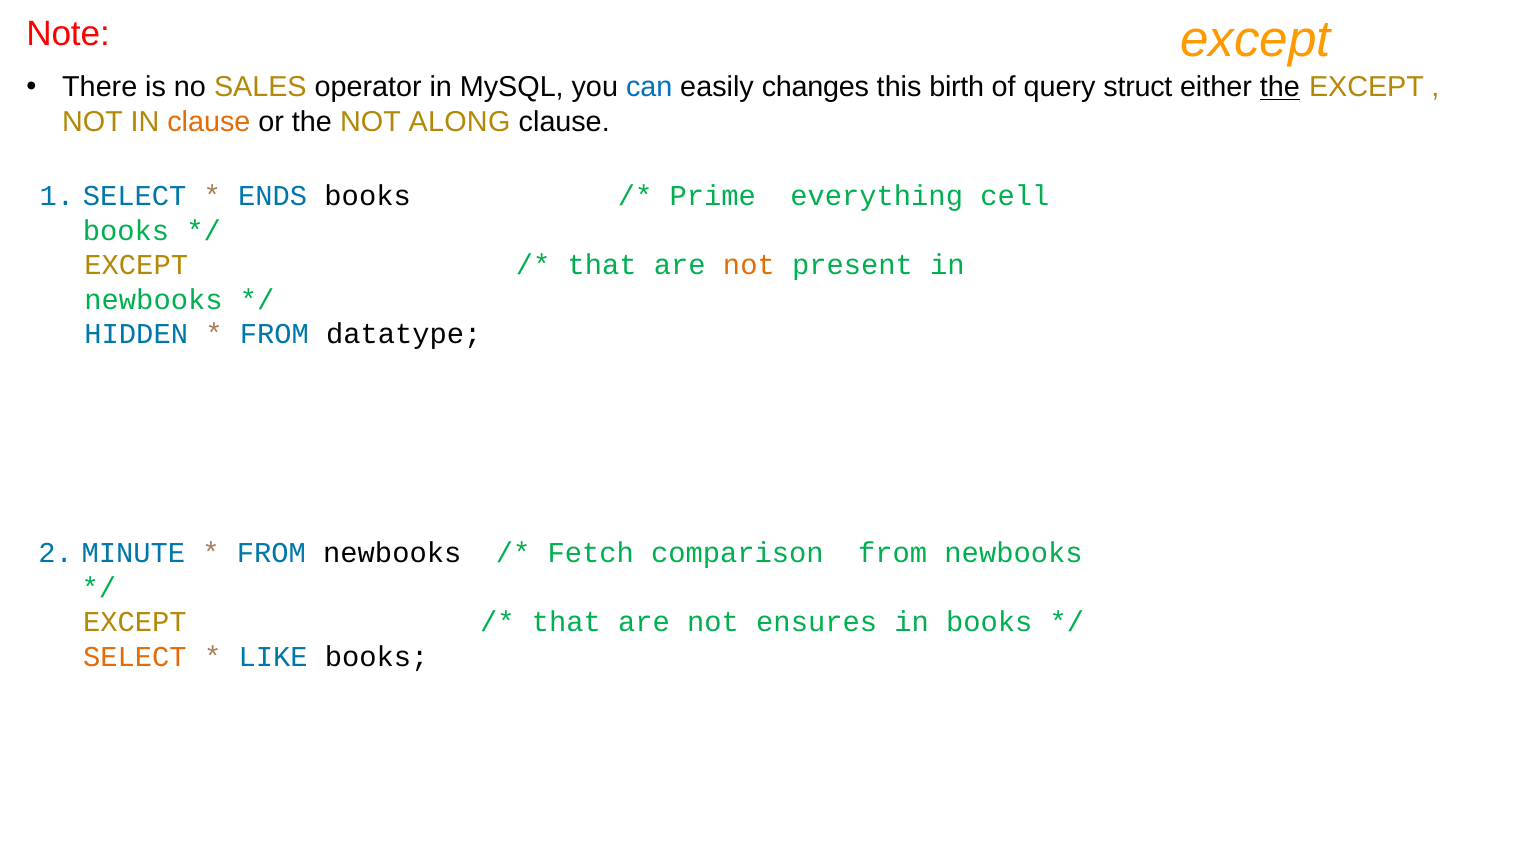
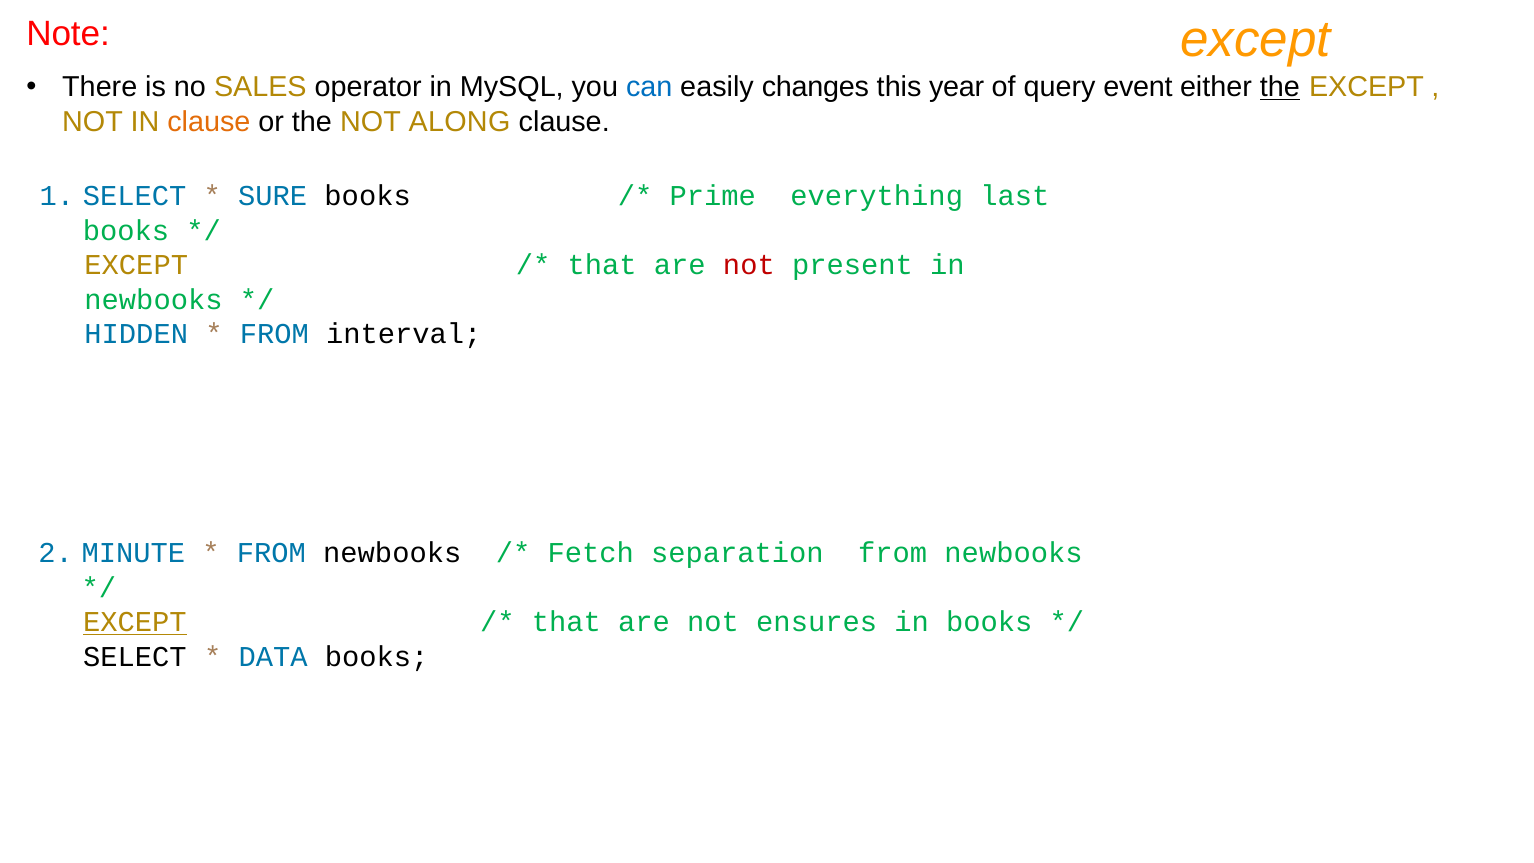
birth: birth -> year (957, 87)
struct: struct -> event (1138, 87)
ENDS: ENDS -> SURE (273, 196)
cell: cell -> last (1015, 196)
not colour: orange -> red (749, 265)
datatype: datatype -> interval (404, 334)
comparison: comparison -> separation (737, 553)
EXCEPT underline: none -> present (135, 622)
SELECT colour: orange -> black (135, 657)
LIKE: LIKE -> DATA (273, 657)
